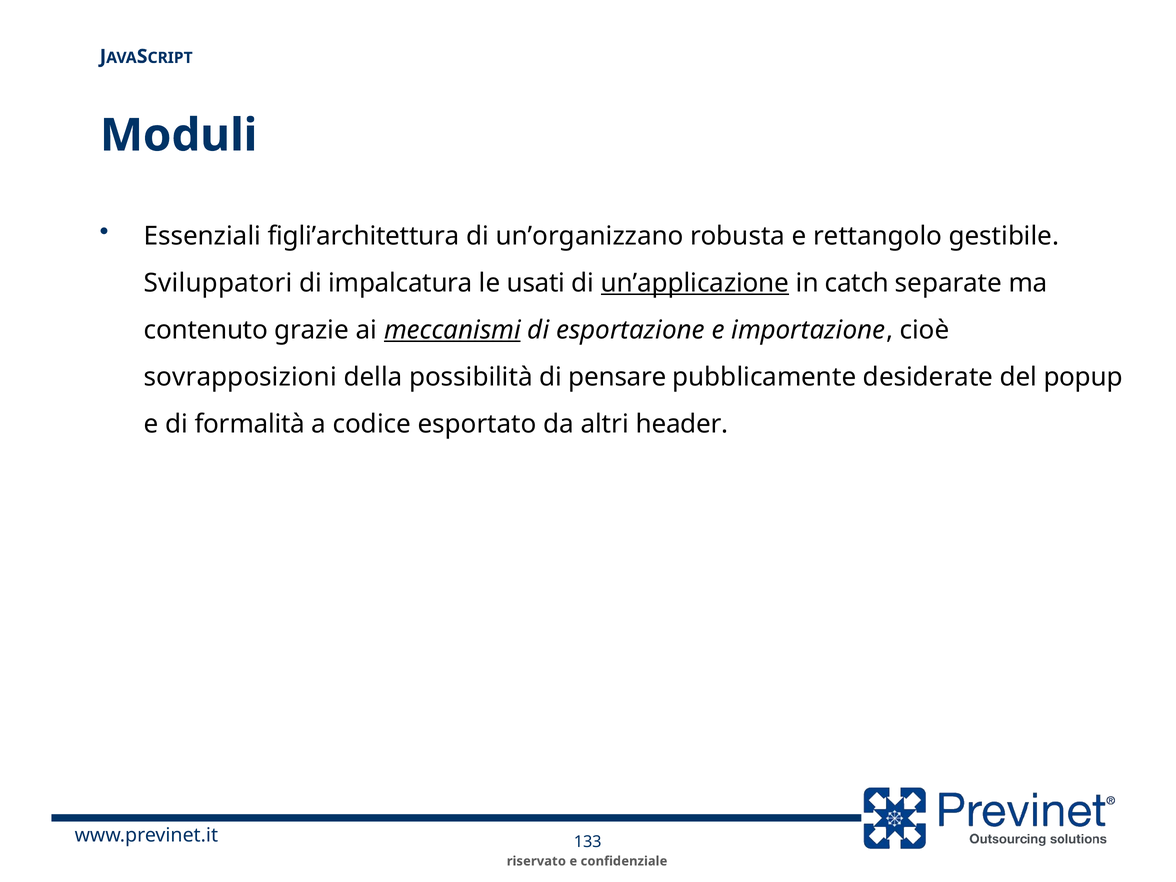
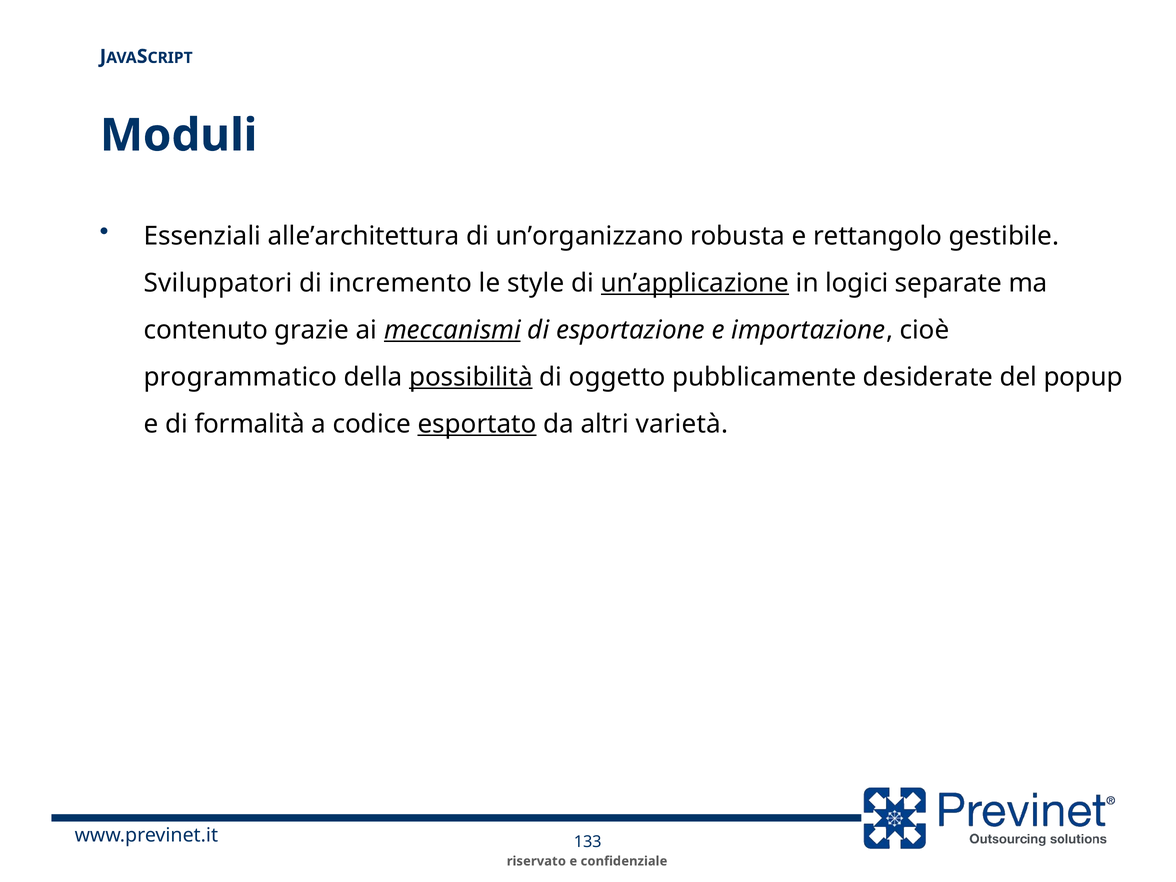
figli’architettura: figli’architettura -> alle’architettura (364, 236)
impalcatura: impalcatura -> incremento (400, 283)
usati: usati -> style (536, 283)
catch: catch -> logici (857, 283)
sovrapposizioni: sovrapposizioni -> programmatico (240, 377)
possibilità underline: none -> present (471, 377)
pensare: pensare -> oggetto (617, 377)
esportato underline: none -> present (477, 424)
header: header -> varietà (682, 424)
